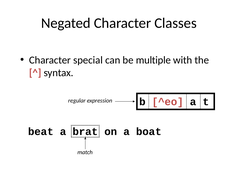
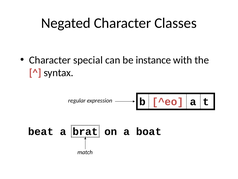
multiple: multiple -> instance (153, 60)
